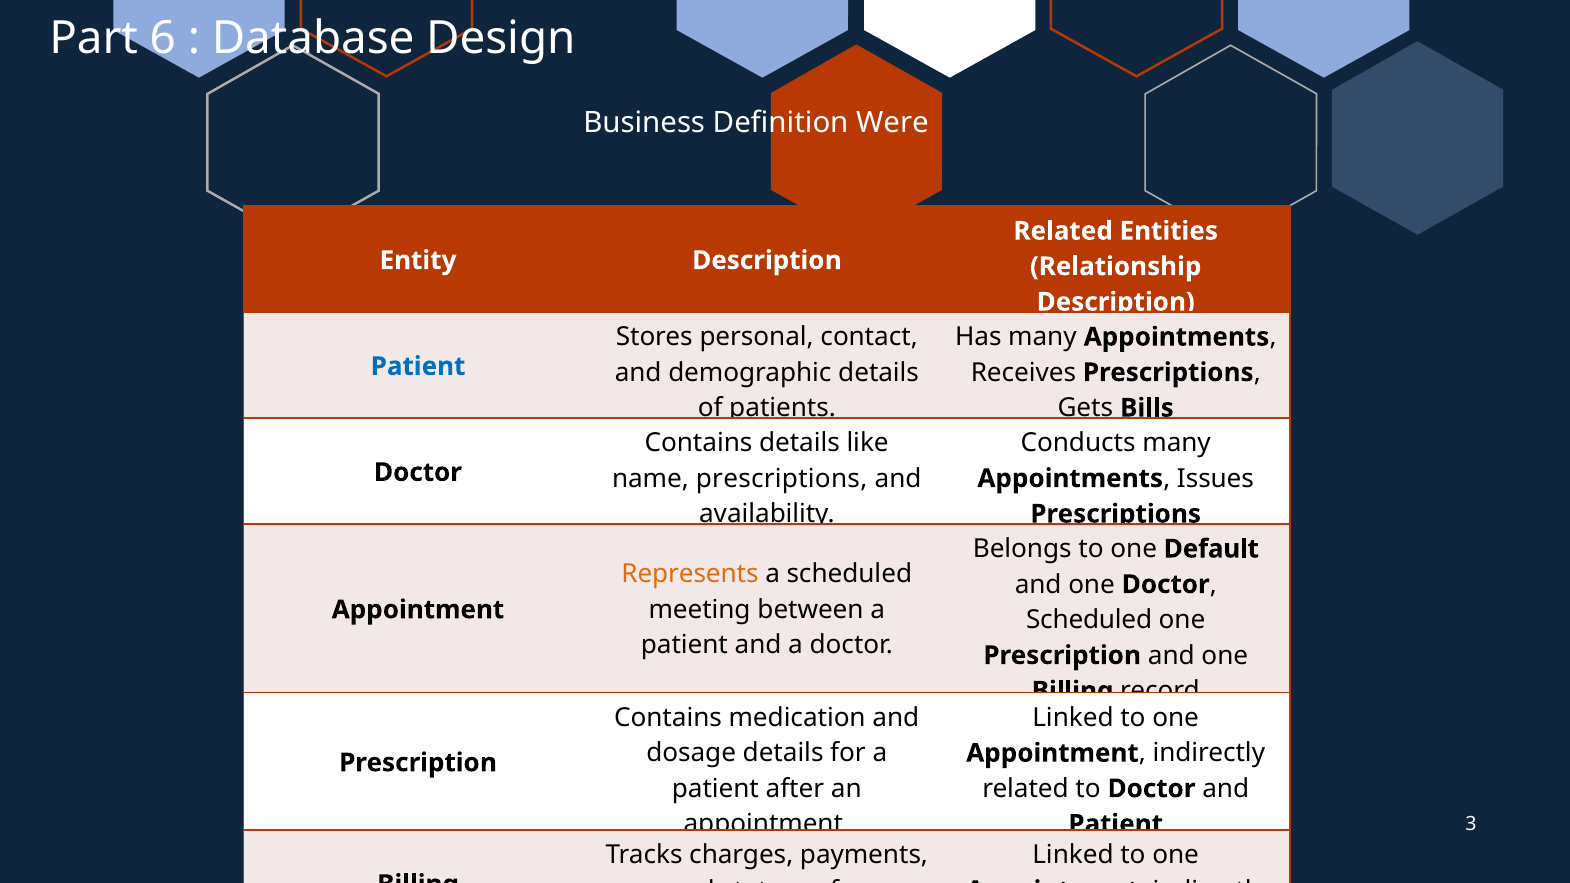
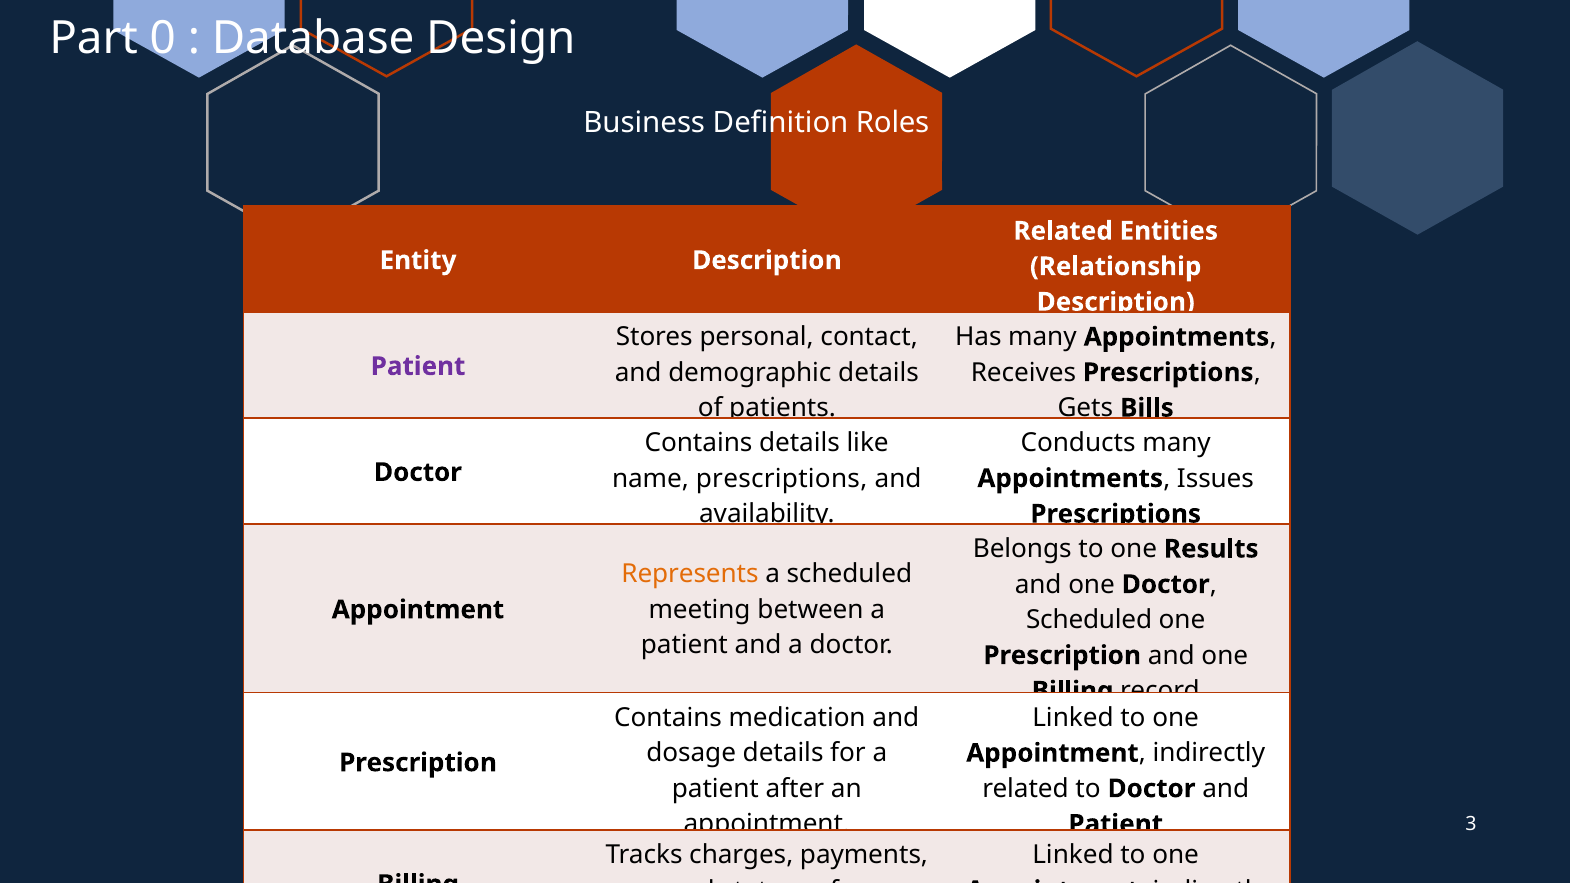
6: 6 -> 0 (163, 38)
Were: Were -> Roles (893, 123)
Patient colour: blue -> purple (418, 366)
Default: Default -> Results (1211, 549)
